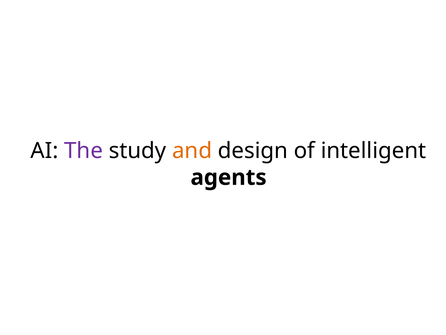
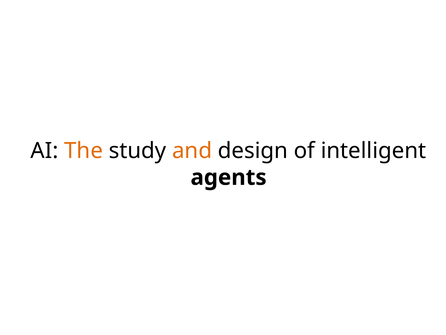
The colour: purple -> orange (84, 150)
